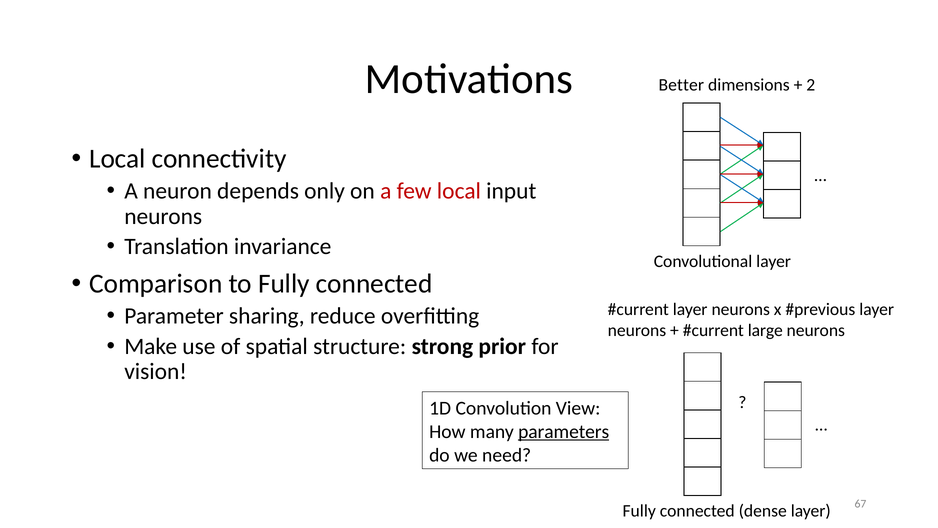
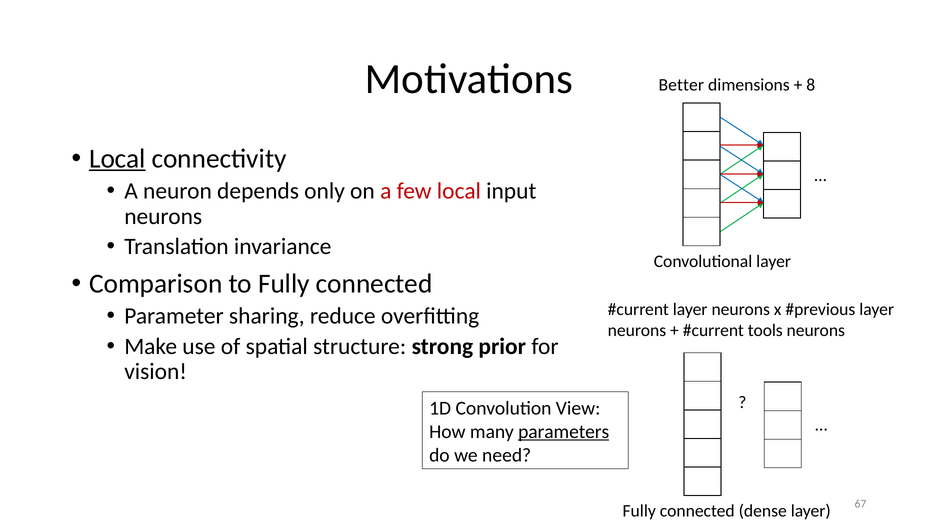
2: 2 -> 8 (811, 85)
Local underline: none -> present (117, 159)
large: large -> tools (765, 330)
